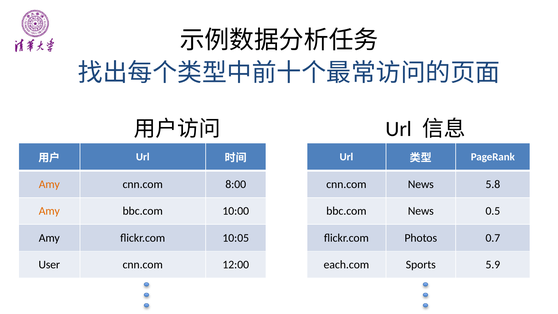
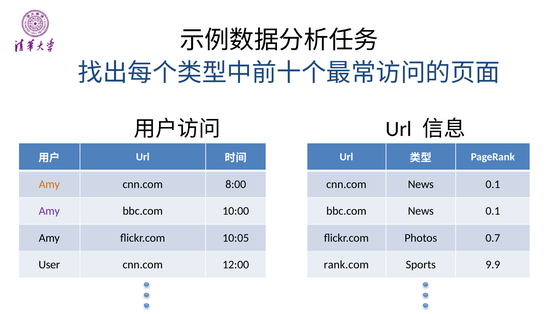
cnn.com News 5.8: 5.8 -> 0.1 (493, 184)
Amy colour: orange -> purple (49, 211)
bbc.com News 0.5: 0.5 -> 0.1 (493, 211)
each.com: each.com -> rank.com (346, 265)
5.9: 5.9 -> 9.9 (493, 265)
